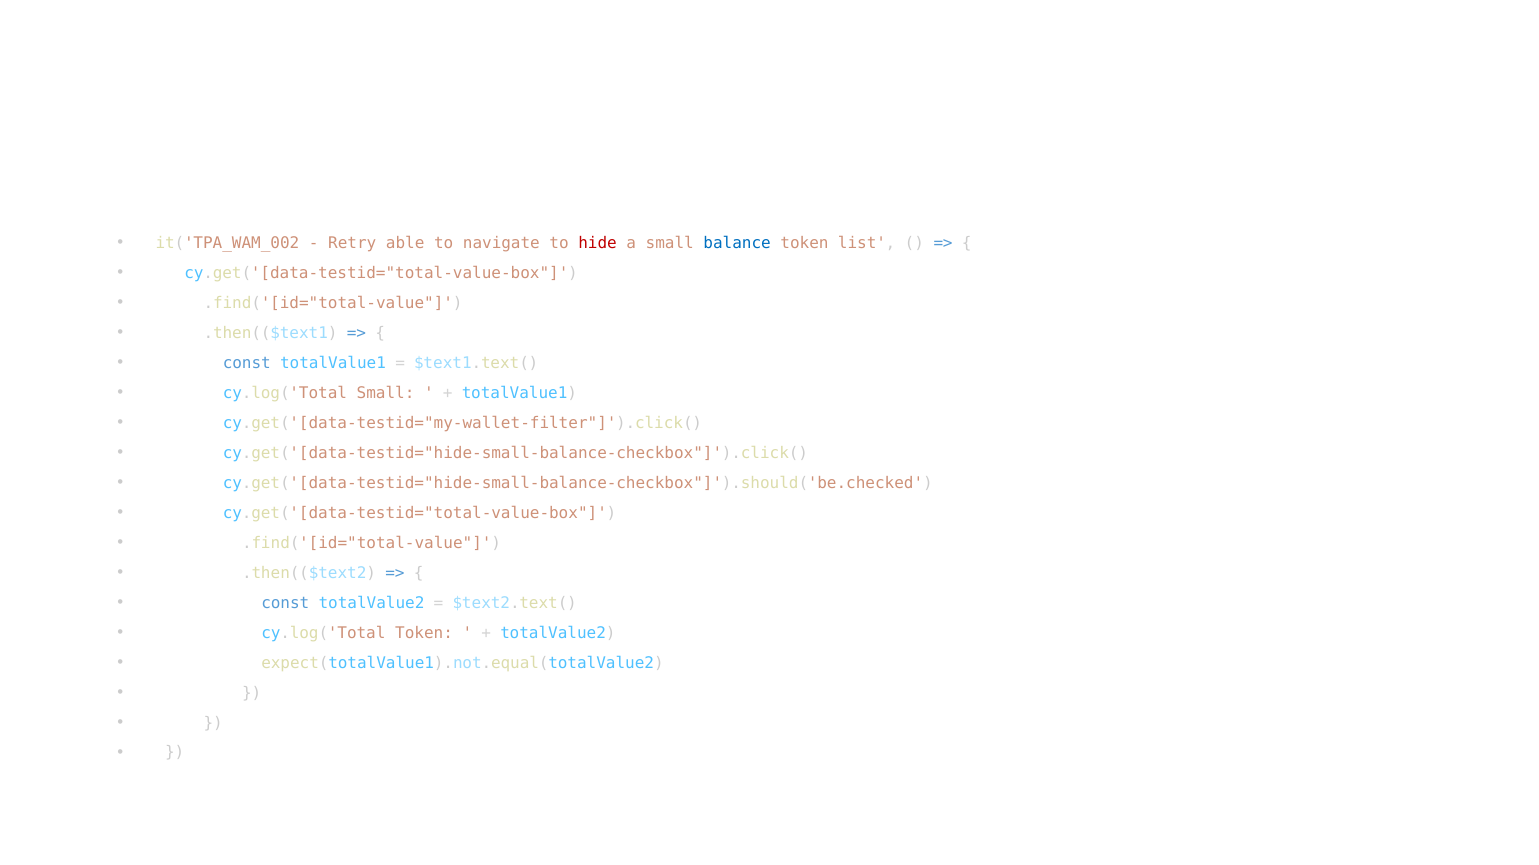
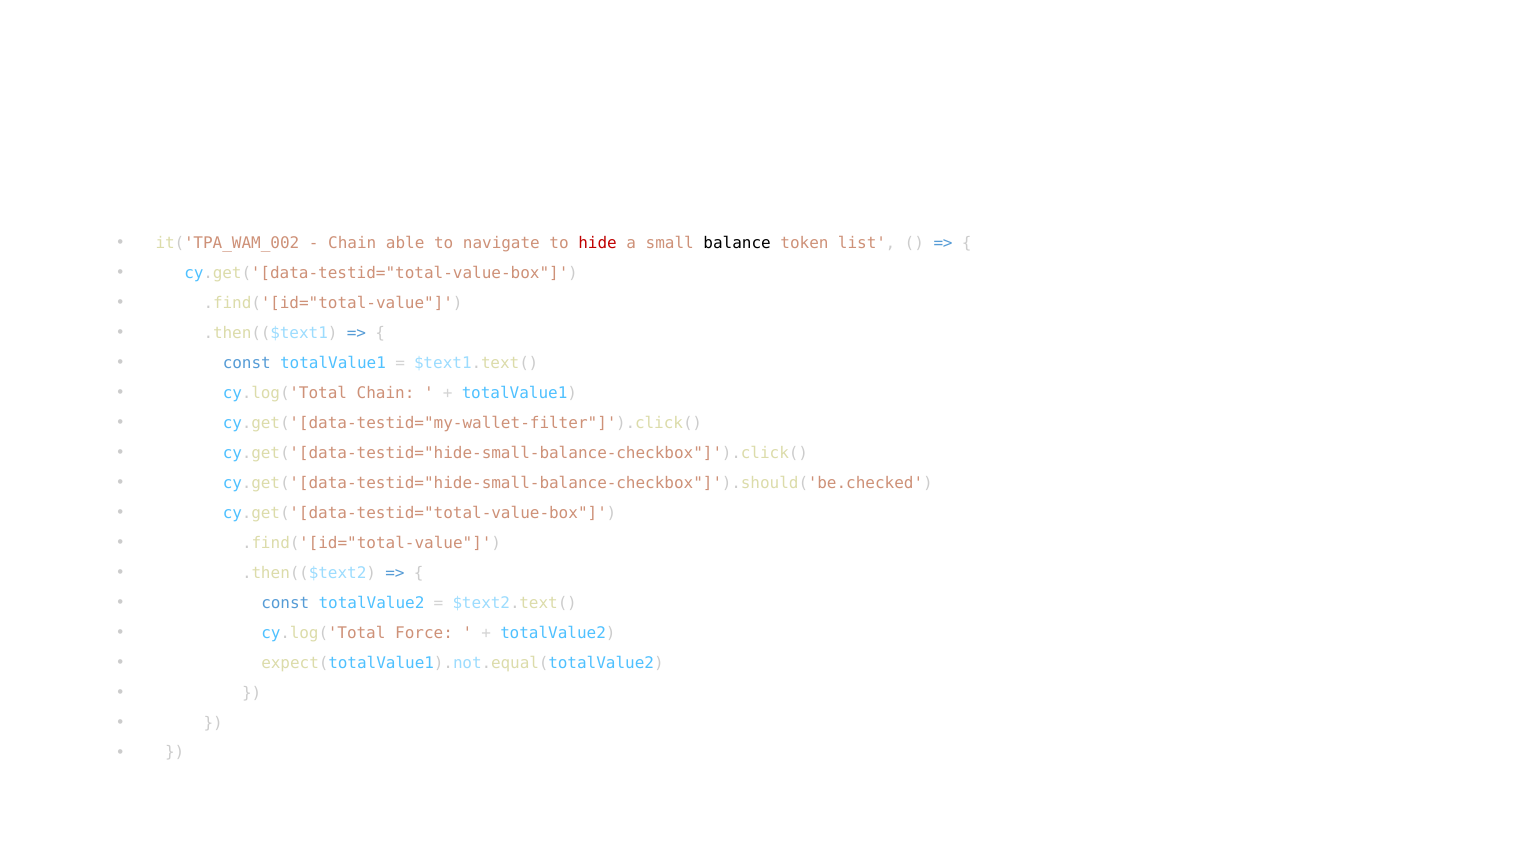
Retry: Retry -> Chain (352, 243)
balance colour: blue -> black (737, 243)
cy.log('Total Small: Small -> Chain (386, 393)
cy.log('Total Token: Token -> Force (424, 633)
